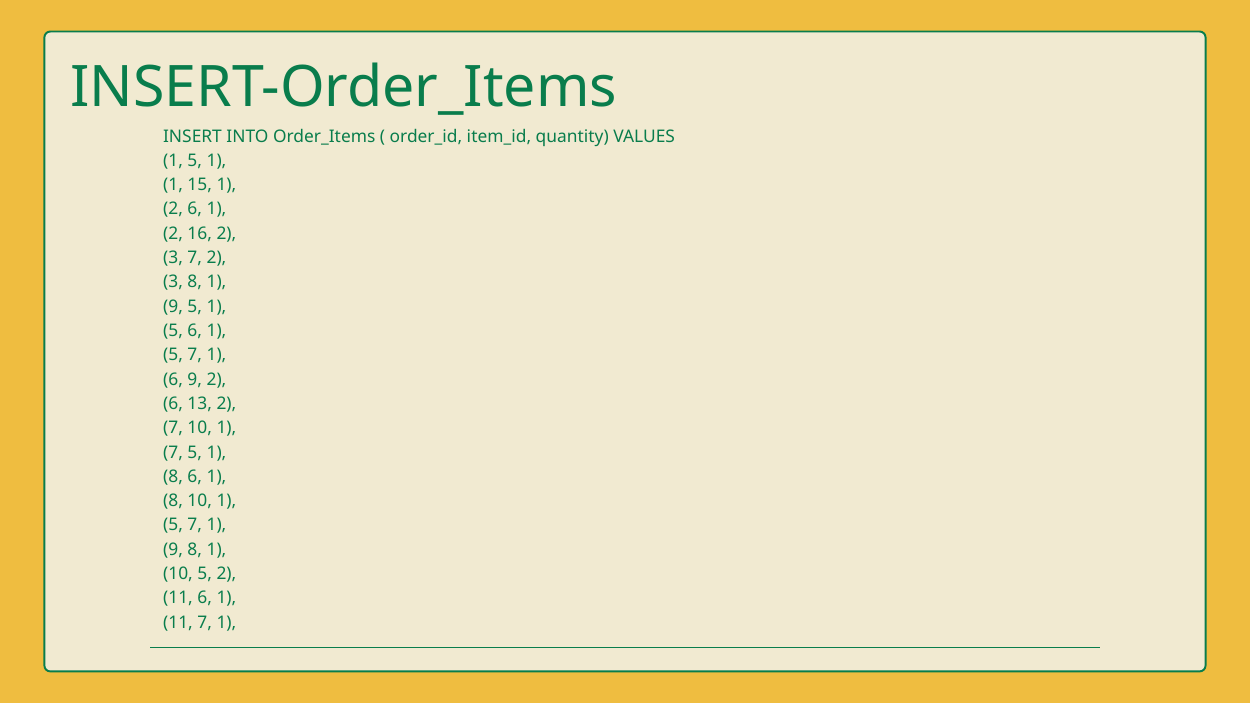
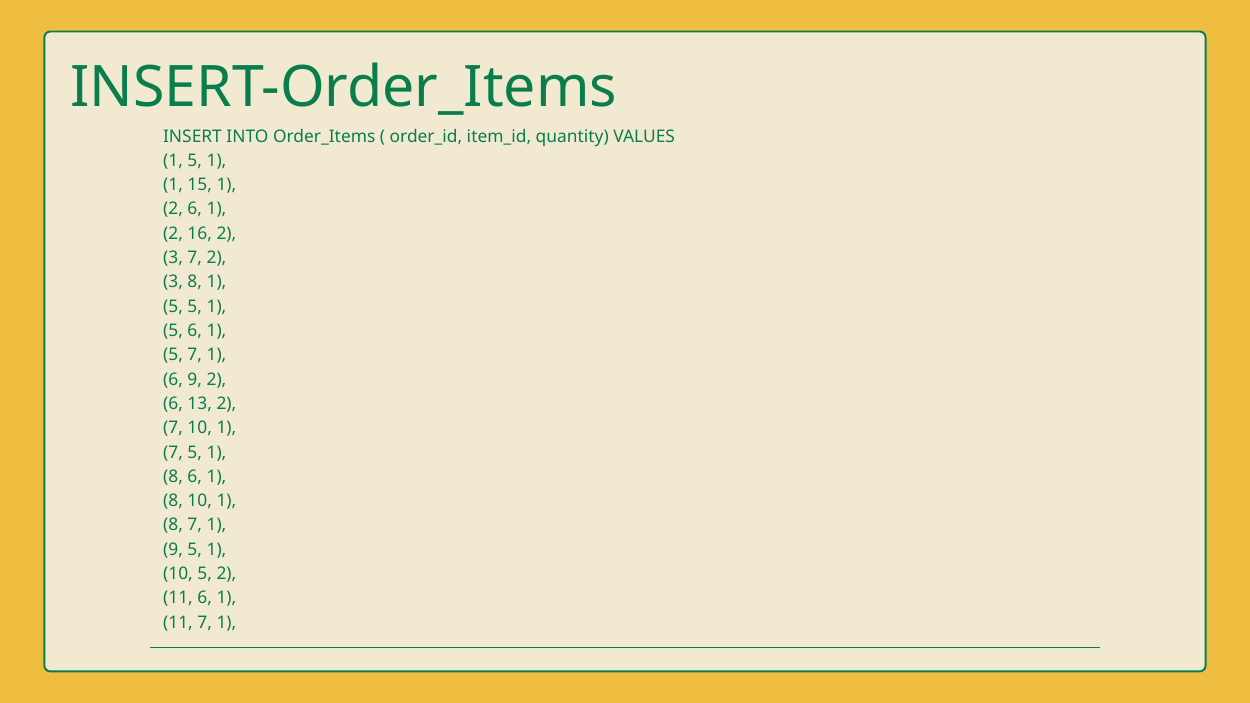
9: 9 -> 5 (173, 307)
5: 5 -> 8 (173, 525)
9 8: 8 -> 5 (195, 550)
